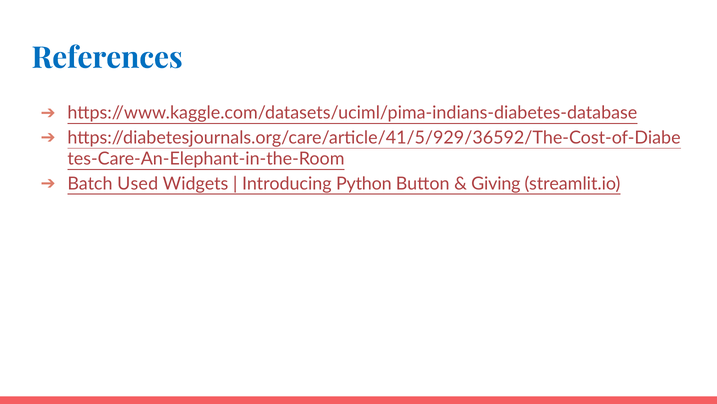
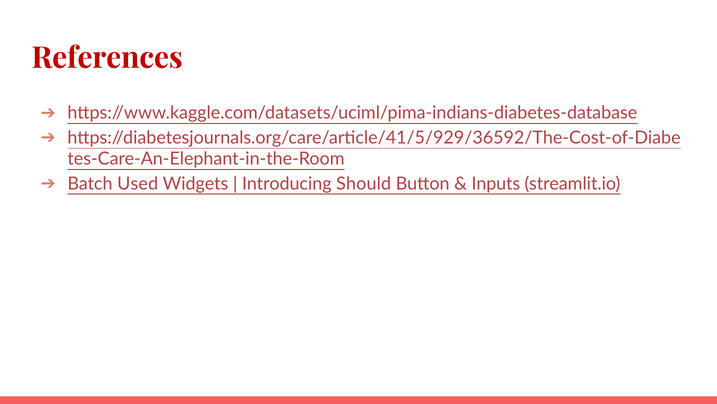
References colour: blue -> red (107, 58)
Python: Python -> Should (364, 183)
Giving: Giving -> Inputs (496, 183)
